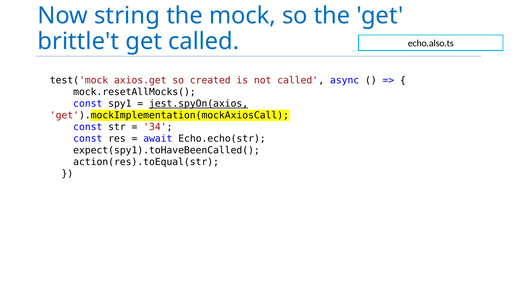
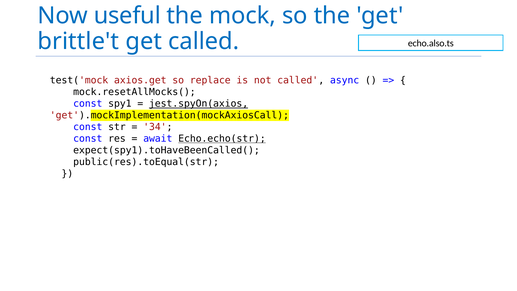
string: string -> useful (127, 16)
created: created -> replace (210, 80)
Echo.echo(str underline: none -> present (222, 139)
action(res).toEqual(str: action(res).toEqual(str -> public(res).toEqual(str (146, 162)
